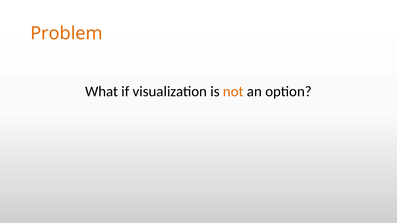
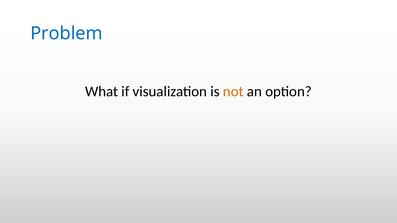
Problem colour: orange -> blue (66, 33)
